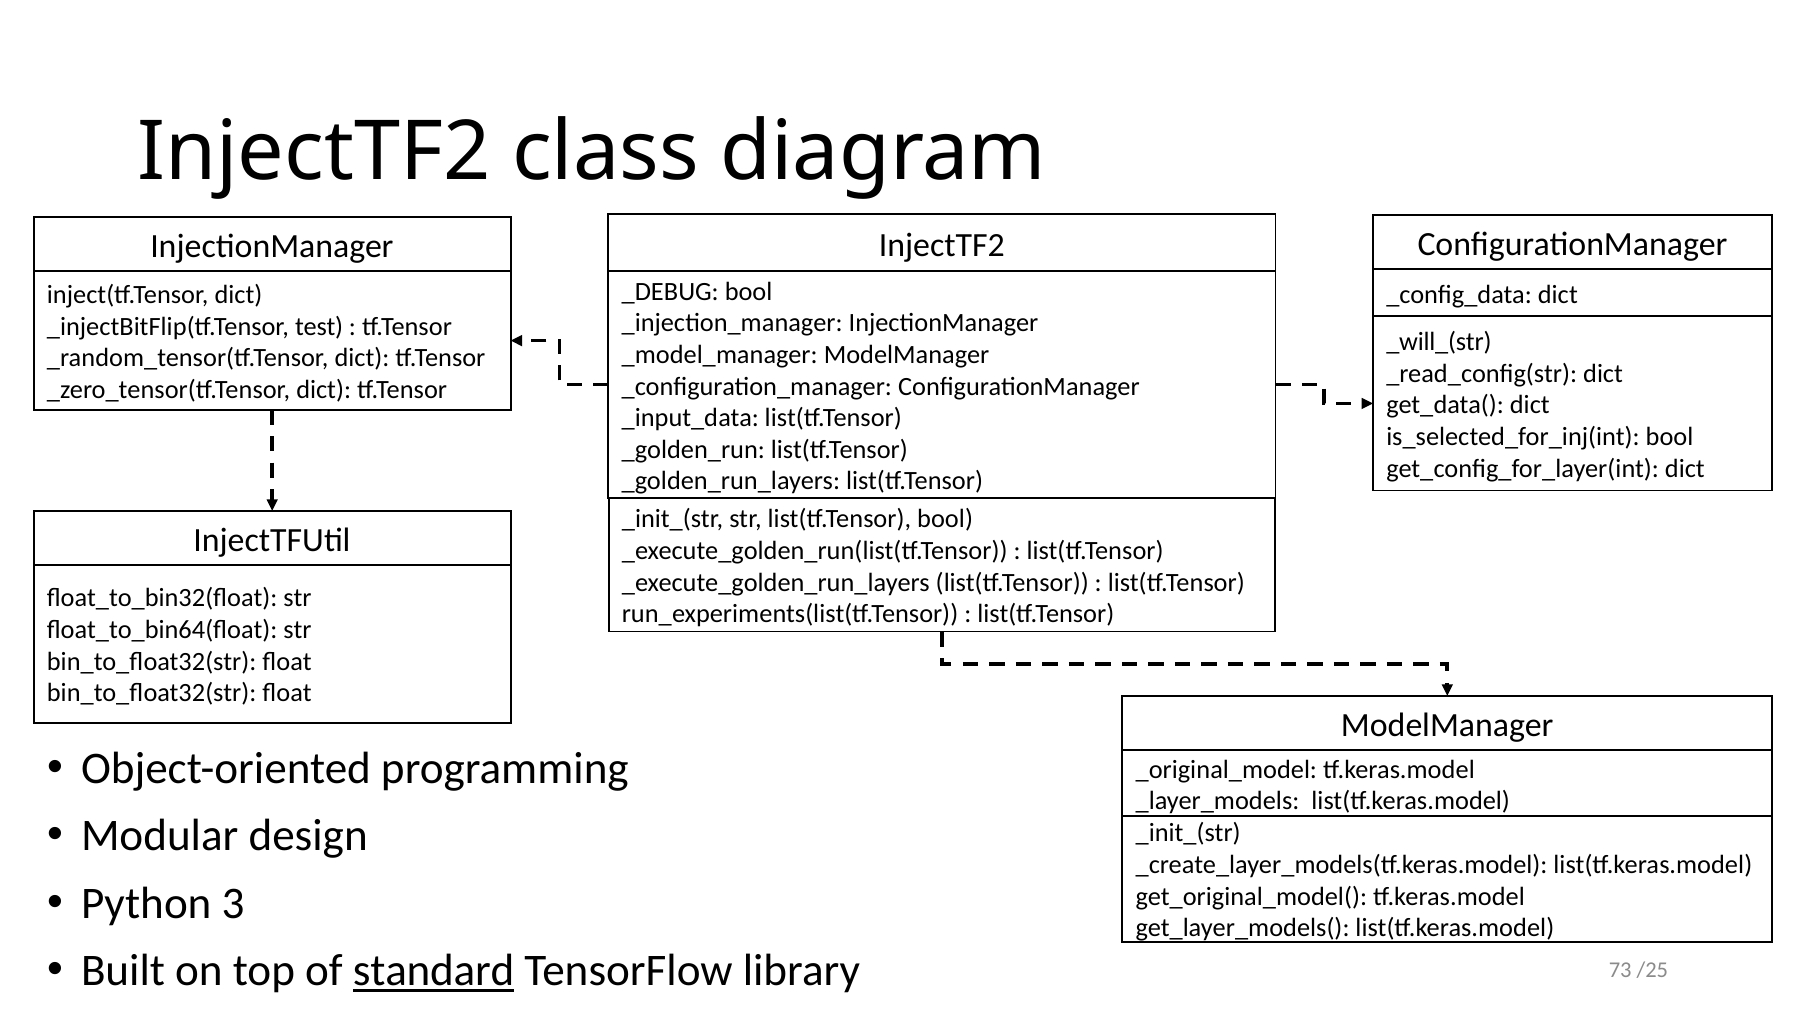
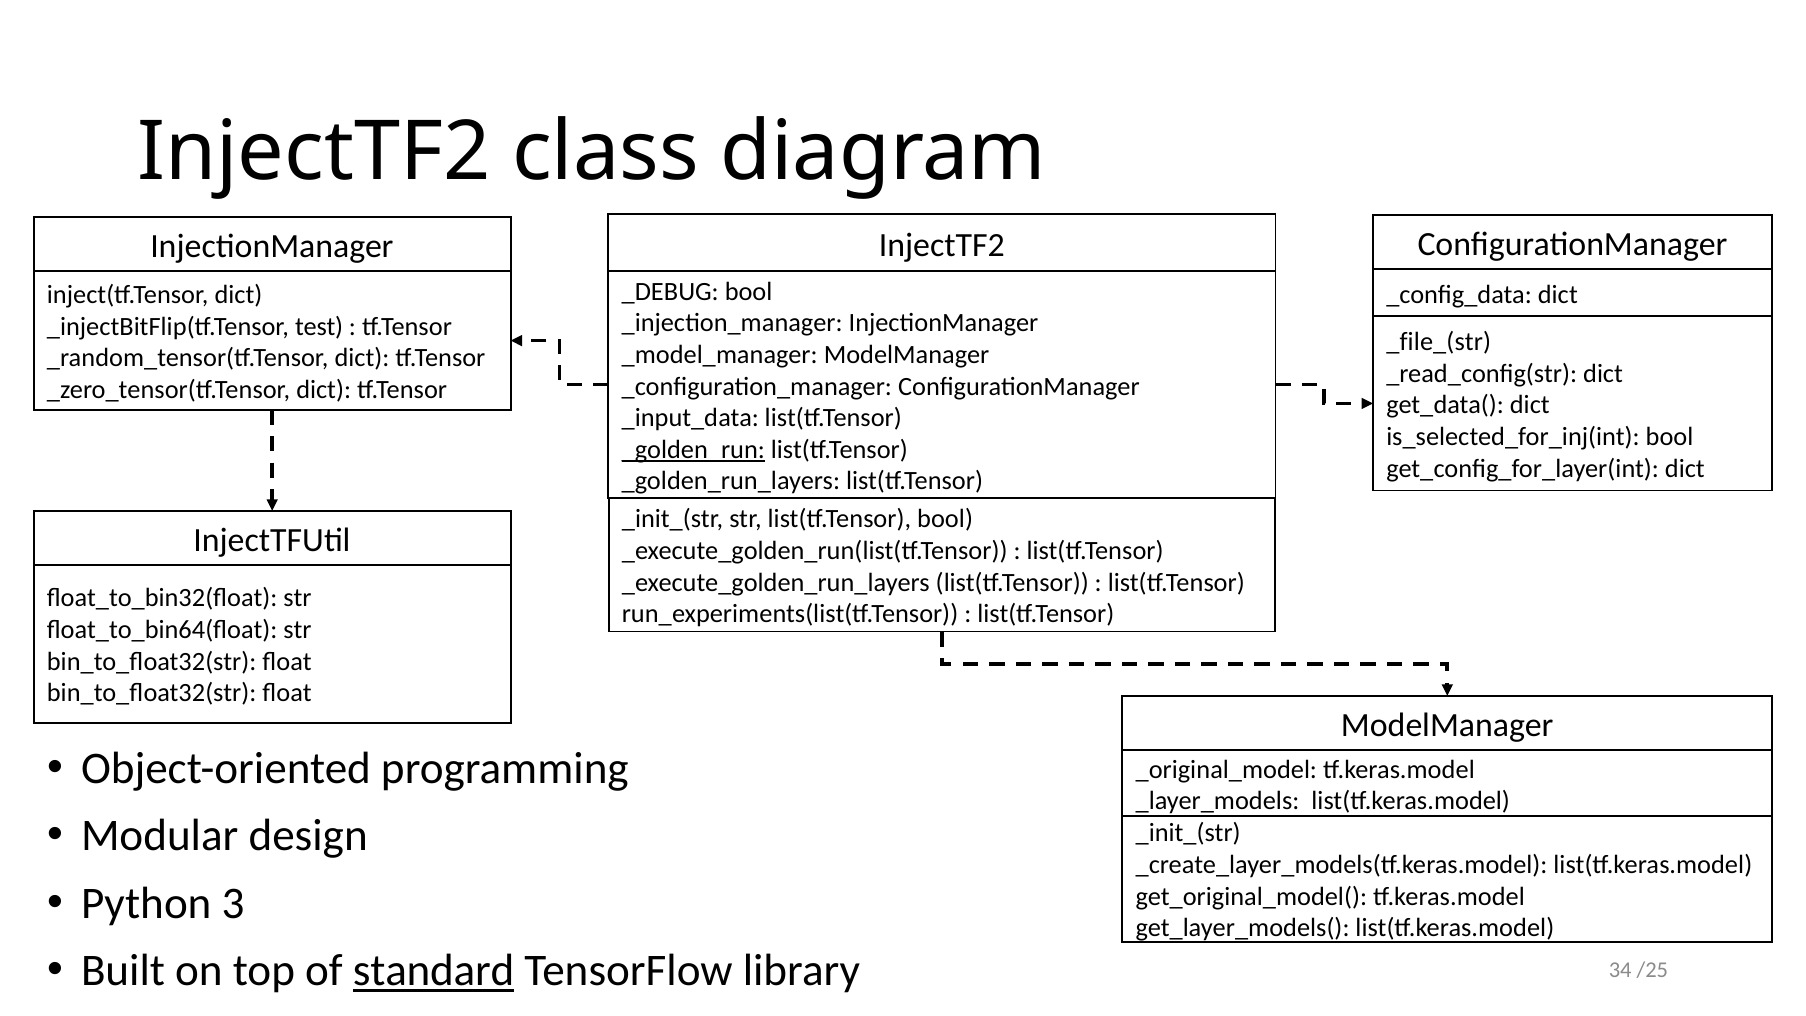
_will_(str: _will_(str -> _file_(str (1439, 342)
_golden_run underline: none -> present (693, 450)
73: 73 -> 34 (1620, 970)
